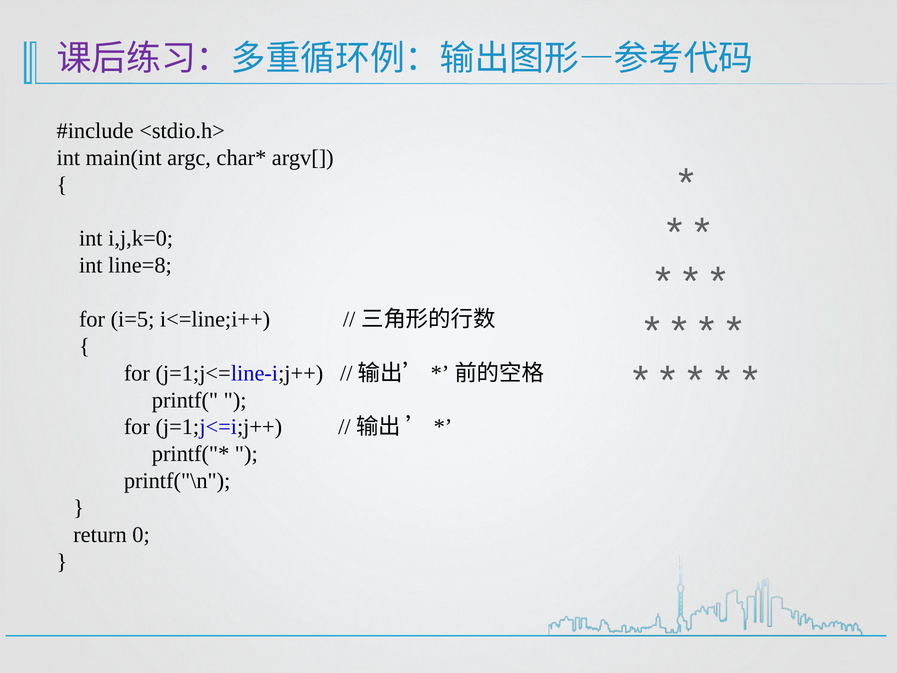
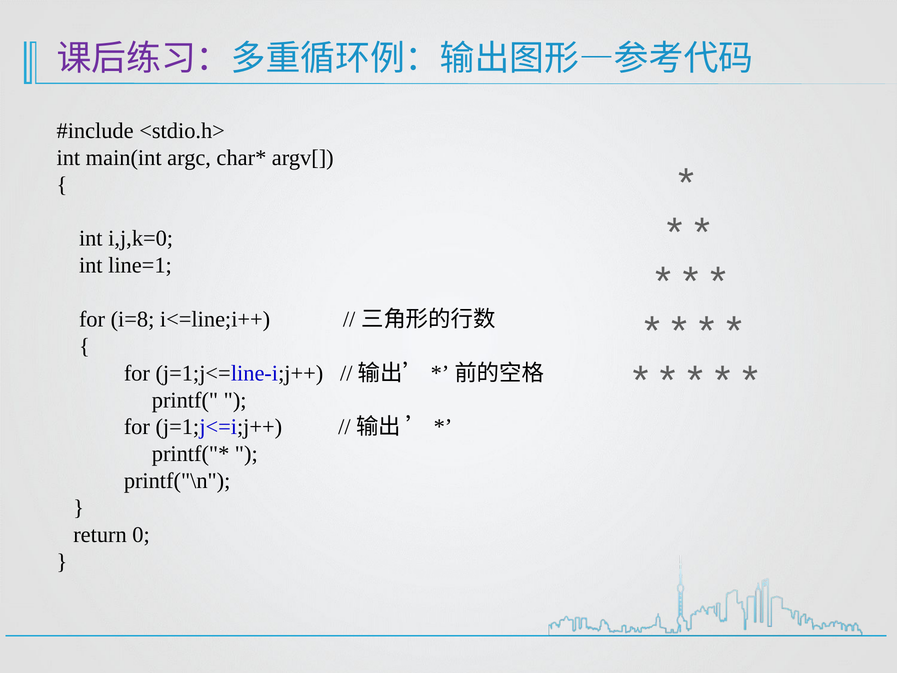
line=8: line=8 -> line=1 (140, 265)
i=5: i=5 -> i=8 (133, 319)
